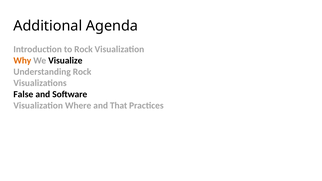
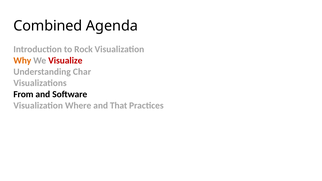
Additional: Additional -> Combined (48, 26)
Visualize colour: black -> red (65, 61)
Understanding Rock: Rock -> Char (82, 72)
False: False -> From (23, 94)
